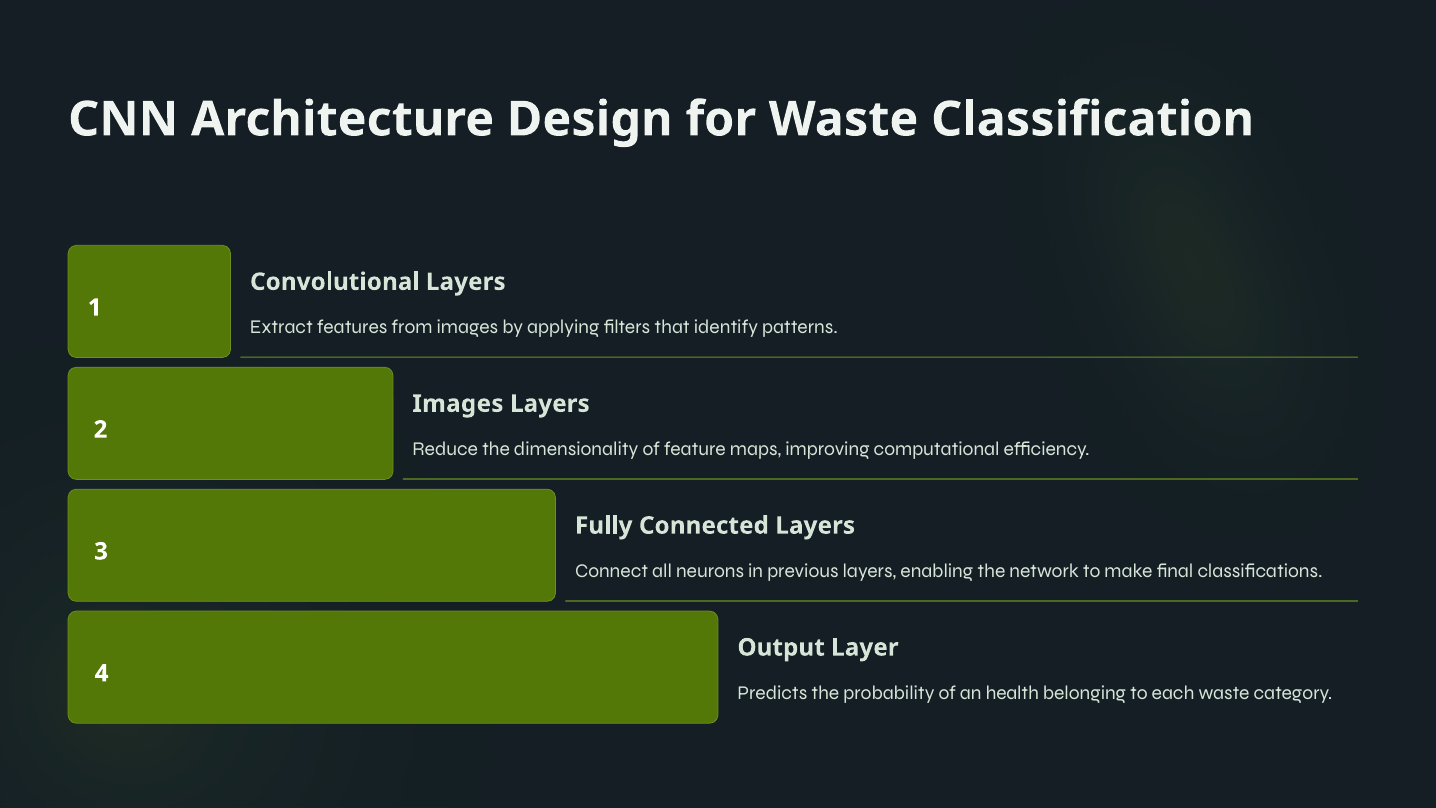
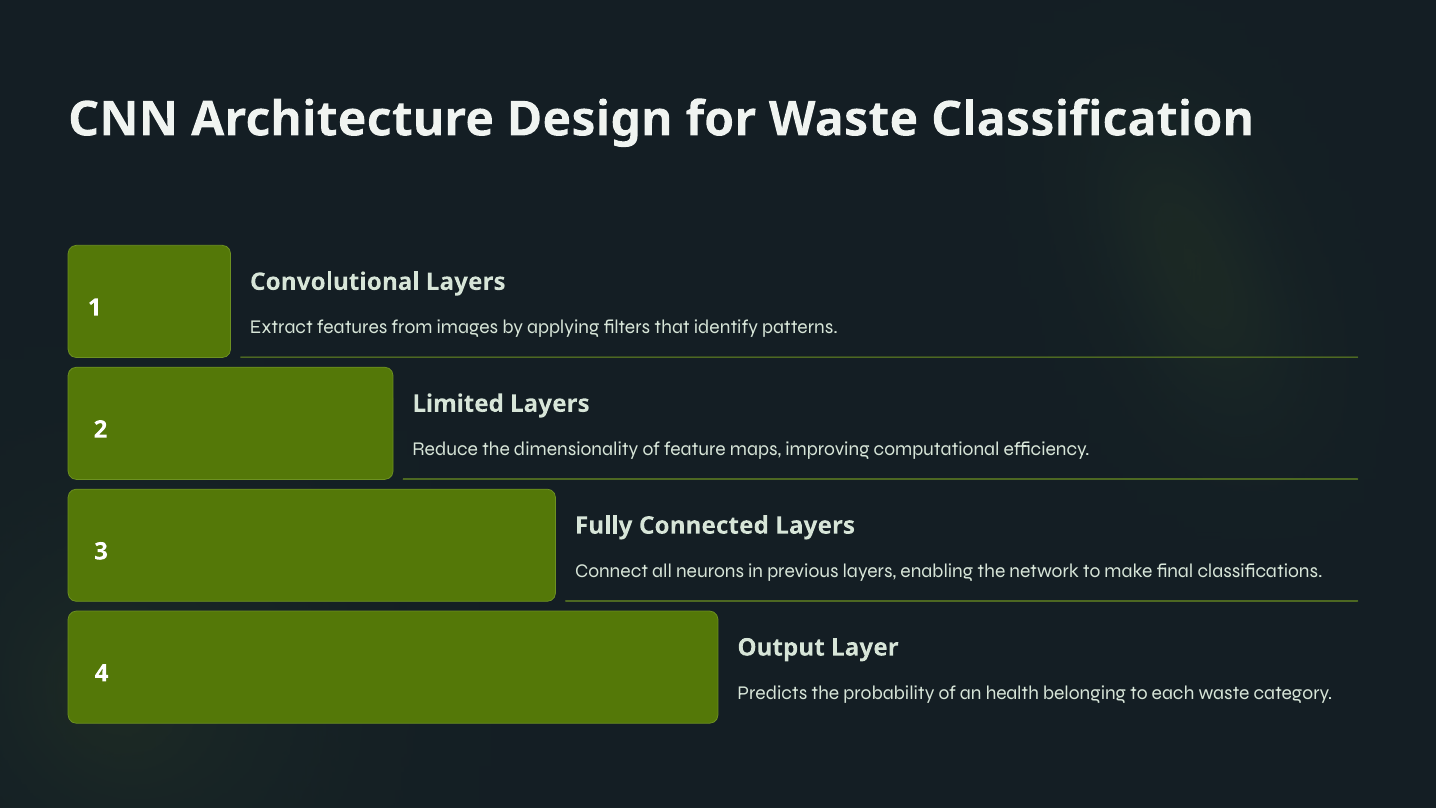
Images: Images -> Limited (458, 404)
